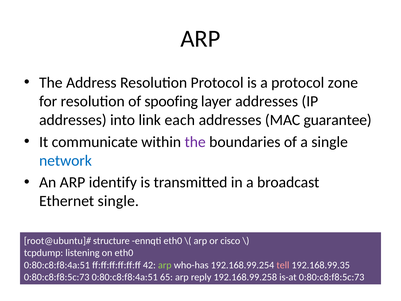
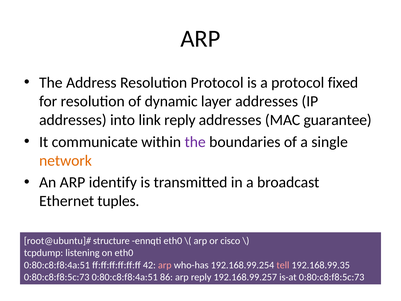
zone: zone -> fixed (343, 83)
spoofing: spoofing -> dynamic (171, 101)
link each: each -> reply (180, 120)
network colour: blue -> orange (65, 160)
Ethernet single: single -> tuples (118, 201)
arp colour: light green -> pink (165, 265)
65: 65 -> 86 (166, 277)
192.168.99.258: 192.168.99.258 -> 192.168.99.257 (245, 277)
